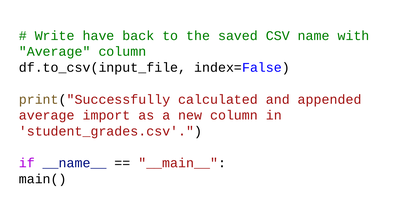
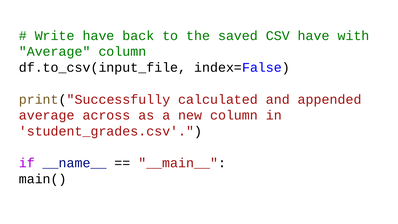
CSV name: name -> have (314, 36)
import: import -> across (106, 115)
